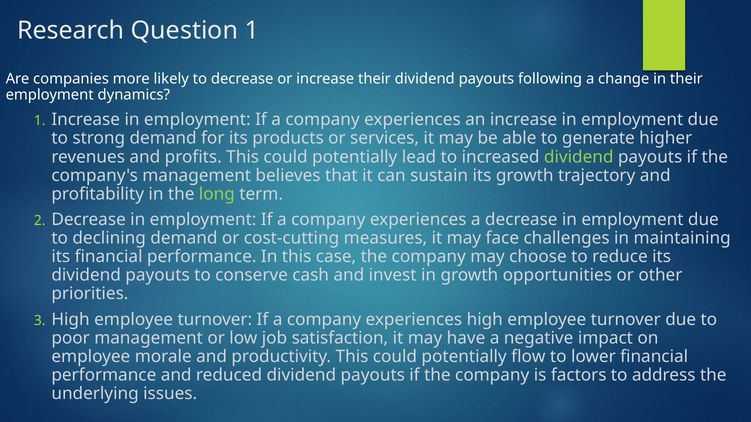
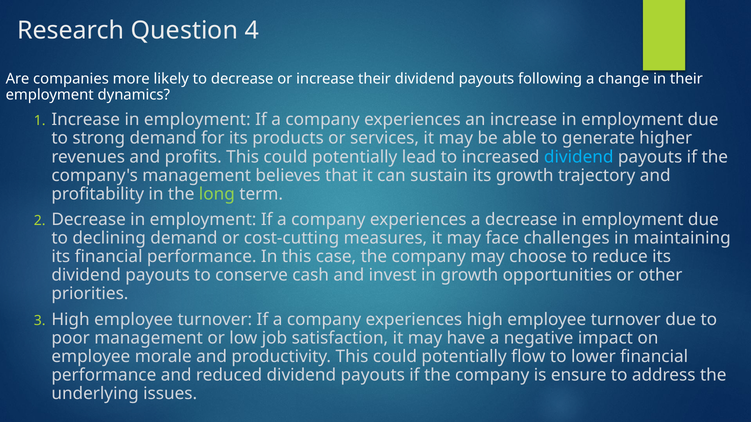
Question 1: 1 -> 4 (252, 31)
dividend colour: light green -> light blue (579, 157)
factors: factors -> ensure (579, 375)
